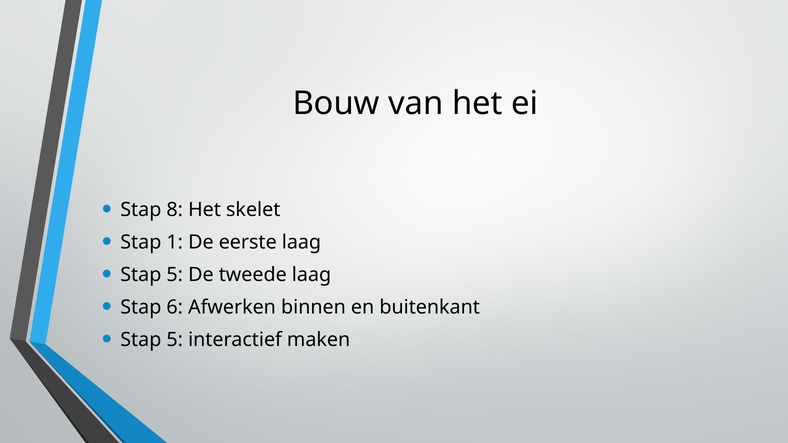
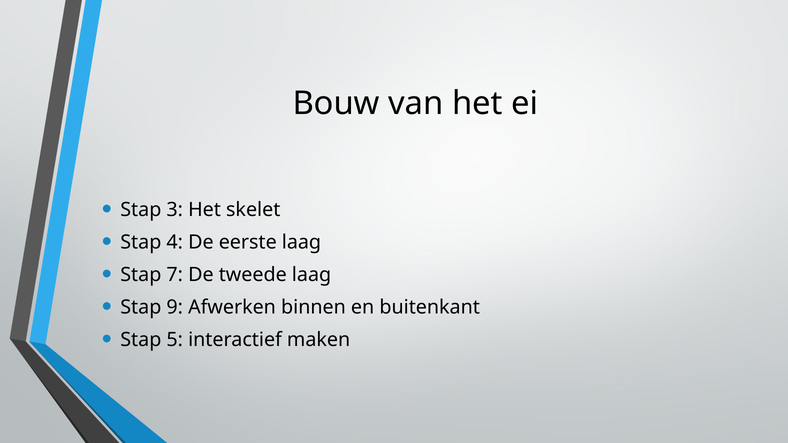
8: 8 -> 3 (175, 210)
1: 1 -> 4 (175, 242)
5: 5 -> 7 (175, 275)
6: 6 -> 9 (175, 307)
